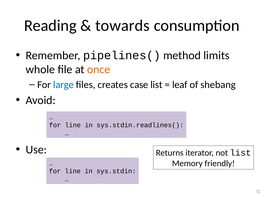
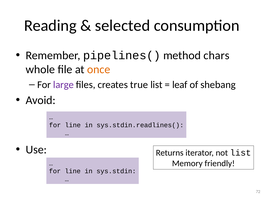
towards: towards -> selected (122, 26)
limits: limits -> chars (216, 55)
large colour: blue -> purple (63, 85)
case: case -> true (139, 85)
